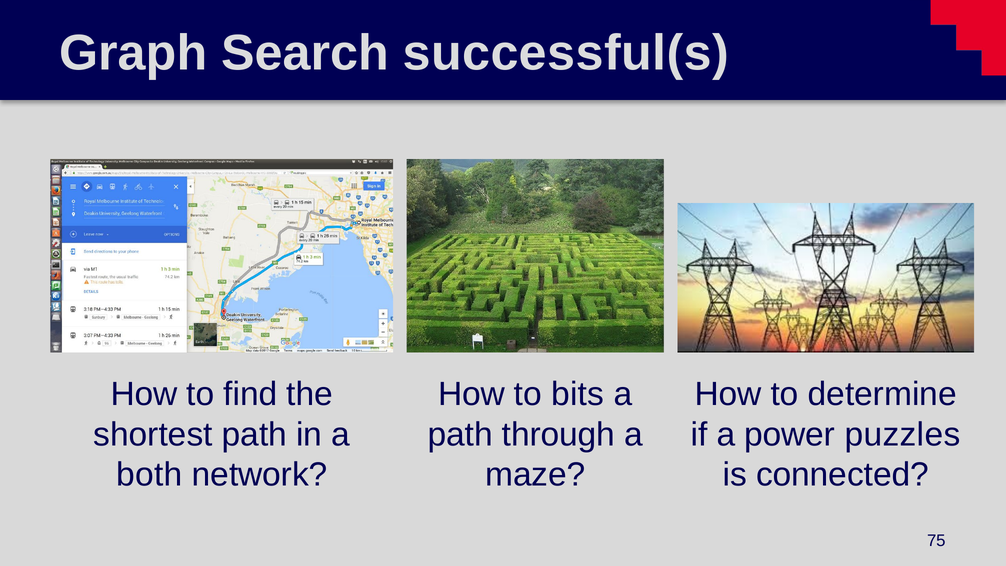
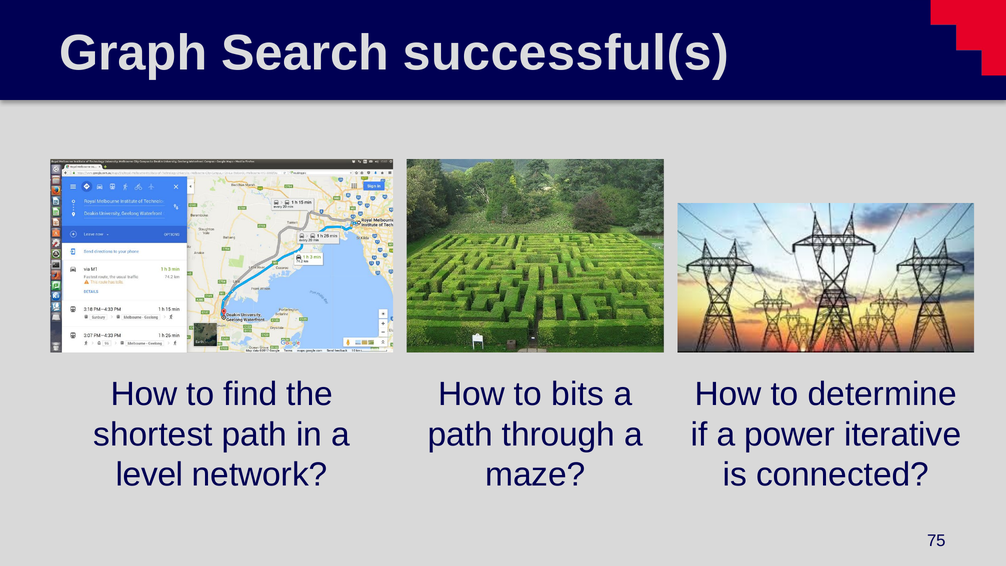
puzzles: puzzles -> iterative (903, 434)
both: both -> level (150, 475)
